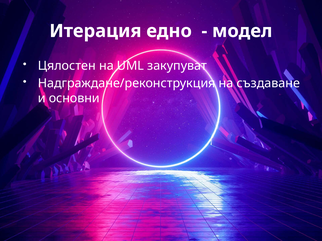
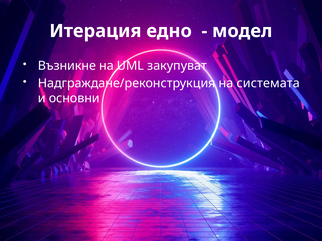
Цялостен: Цялостен -> Възникне (67, 66)
създаване: създаване -> системата (268, 83)
